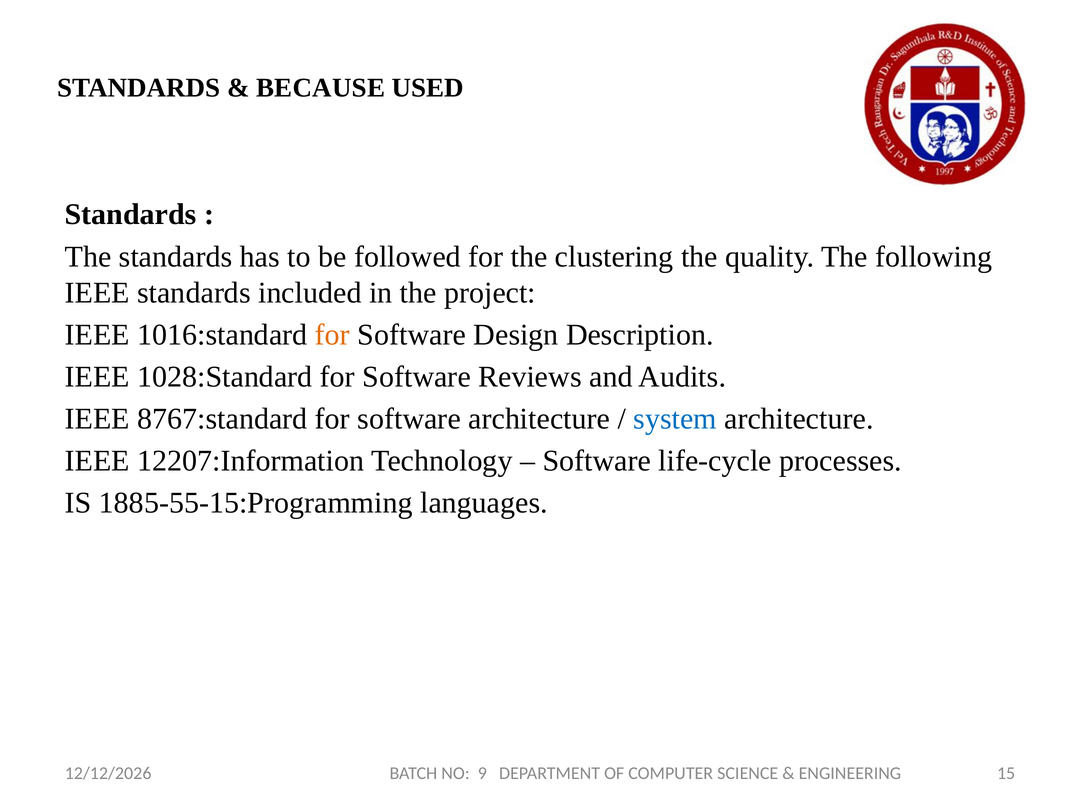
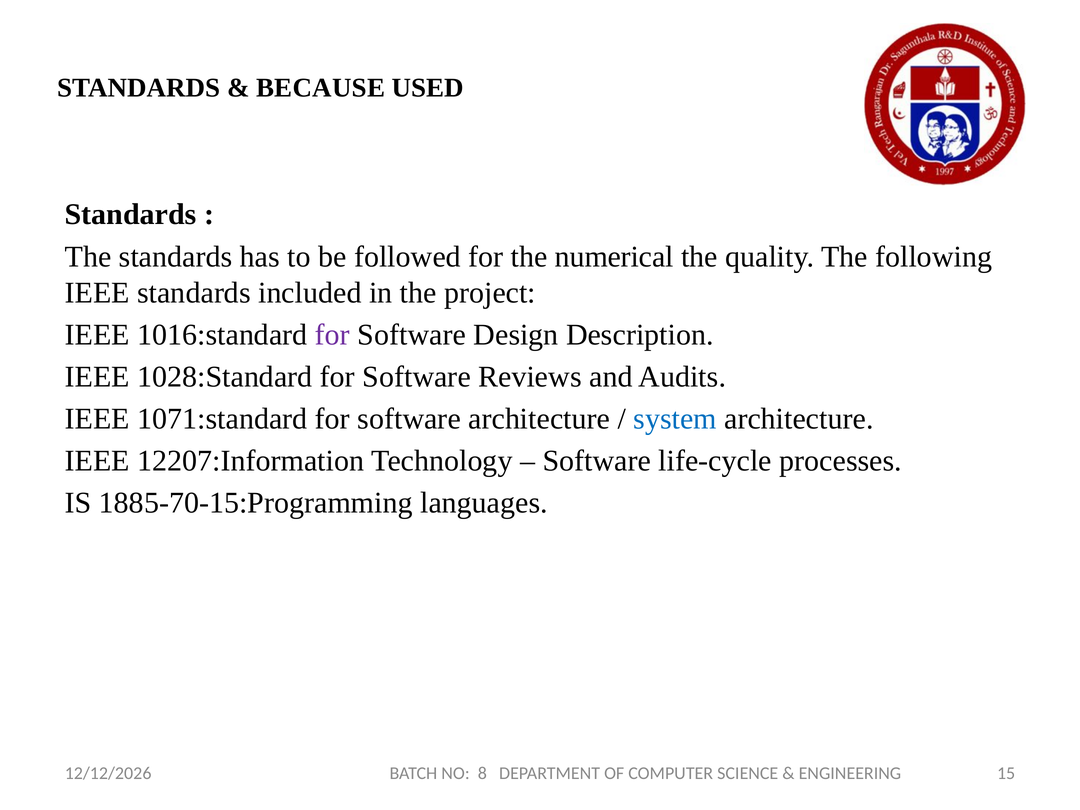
clustering: clustering -> numerical (614, 257)
for colour: orange -> purple (332, 335)
8767:standard: 8767:standard -> 1071:standard (222, 419)
1885-55-15:Programming: 1885-55-15:Programming -> 1885-70-15:Programming (256, 503)
9: 9 -> 8 (482, 774)
